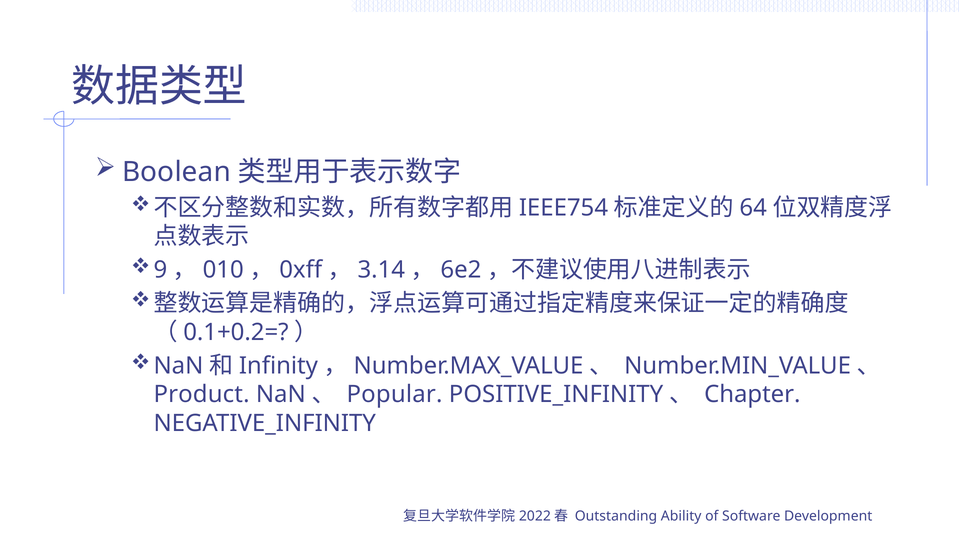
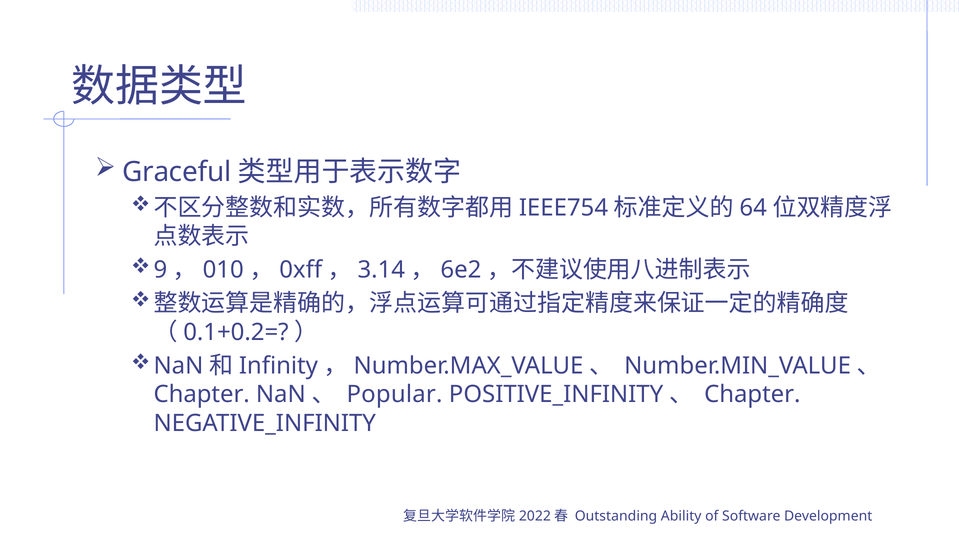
Boolean: Boolean -> Graceful (177, 172)
Product: Product -> Chapter (202, 395)
